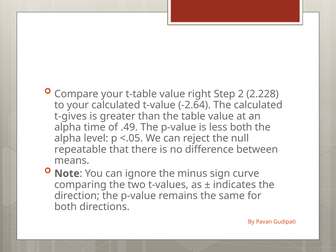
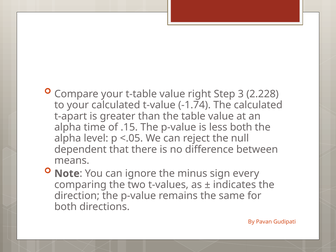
2: 2 -> 3 (241, 94)
-2.64: -2.64 -> -1.74 (194, 105)
t-gives: t-gives -> t-apart (71, 116)
.49: .49 -> .15 (129, 127)
repeatable: repeatable -> dependent (80, 149)
curve: curve -> every (246, 174)
